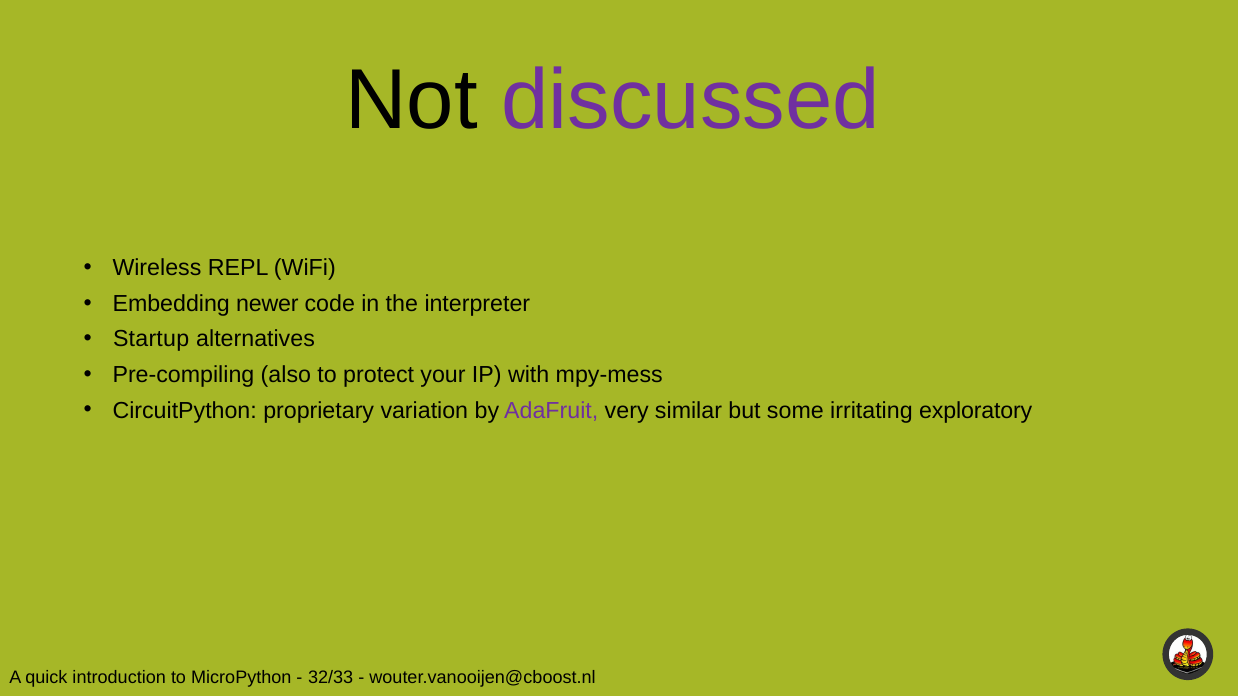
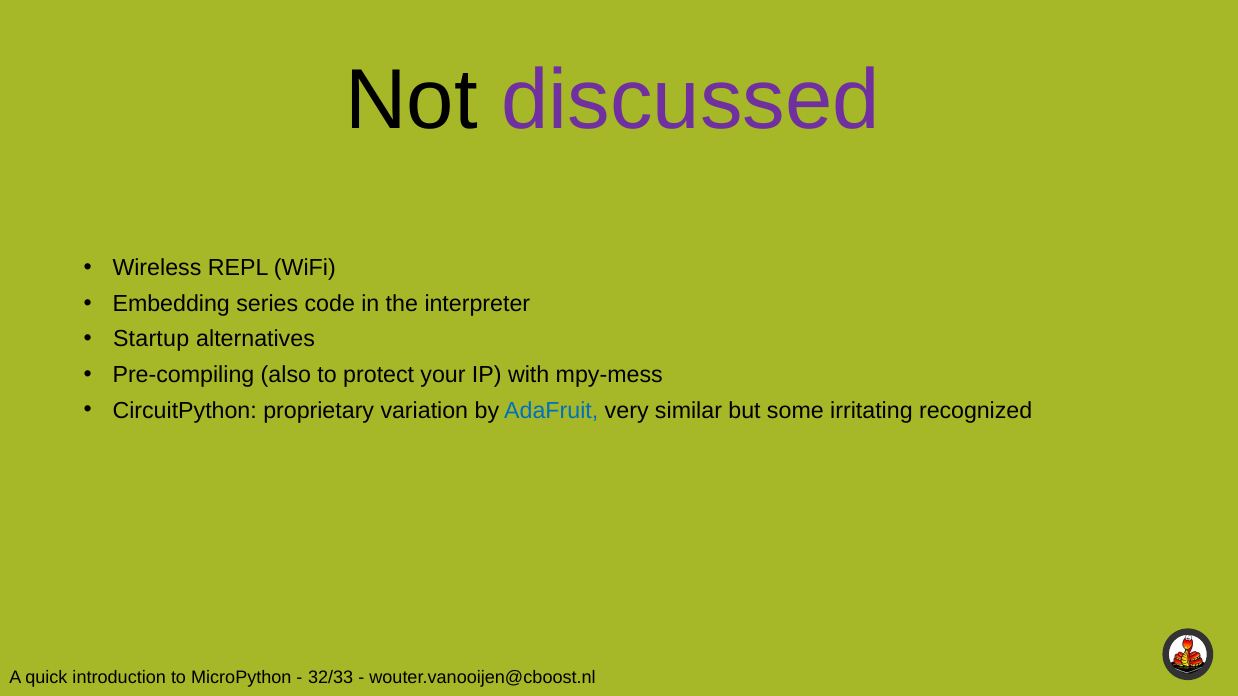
newer: newer -> series (267, 304)
AdaFruit colour: purple -> blue (551, 411)
exploratory: exploratory -> recognized (976, 411)
